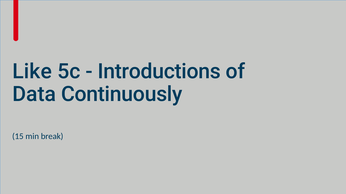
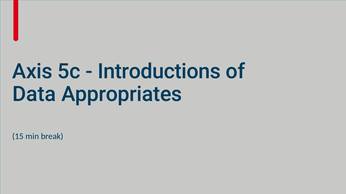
Like: Like -> Axis (32, 72)
Continuously: Continuously -> Appropriates (122, 94)
